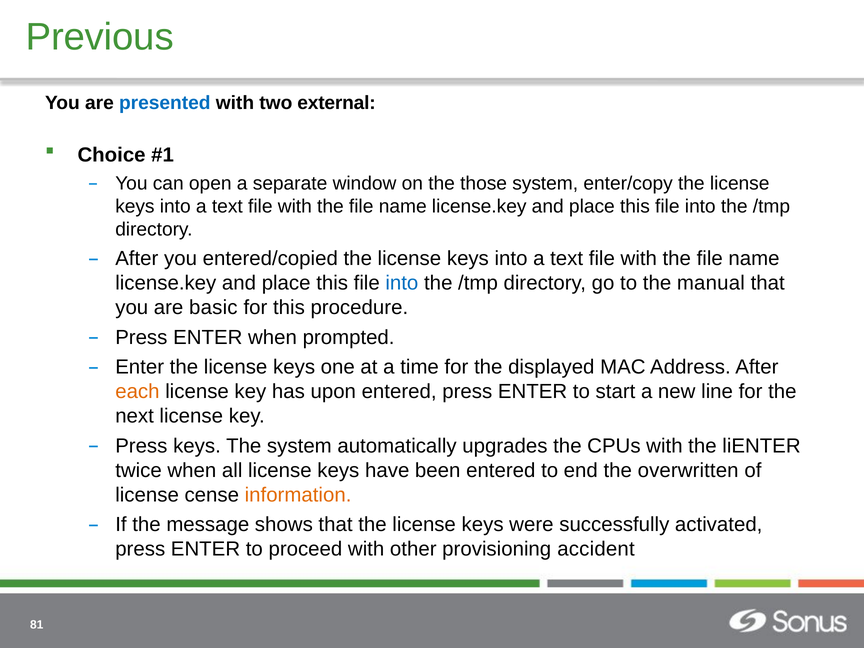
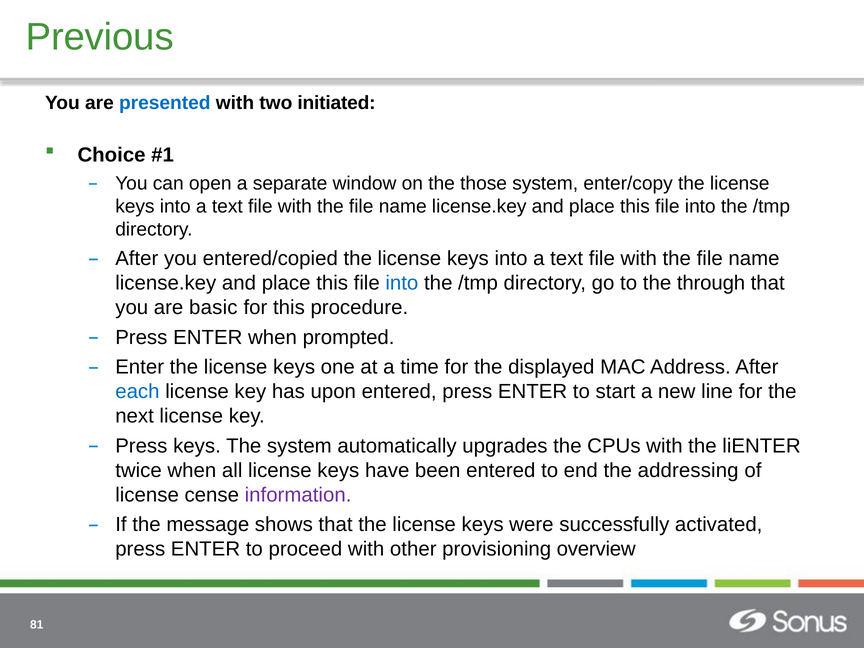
external: external -> initiated (337, 103)
manual: manual -> through (711, 283)
each colour: orange -> blue (137, 392)
overwritten: overwritten -> addressing (688, 470)
information colour: orange -> purple (298, 495)
accident: accident -> overview (596, 549)
